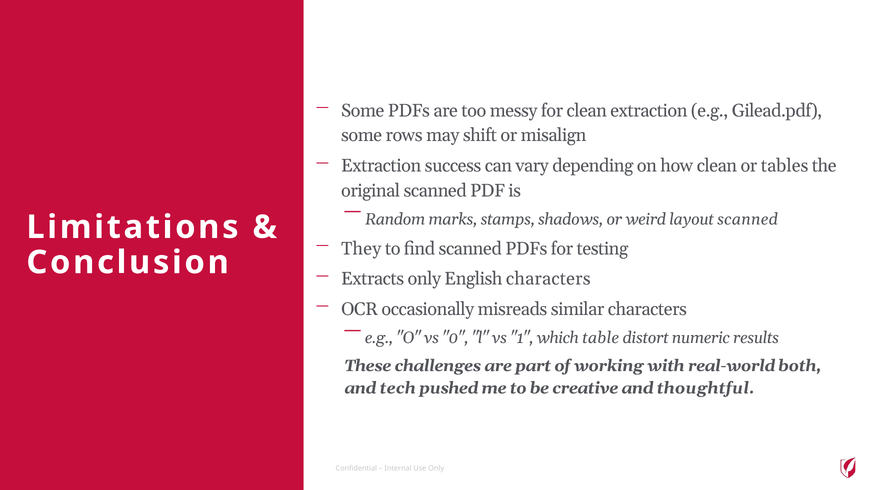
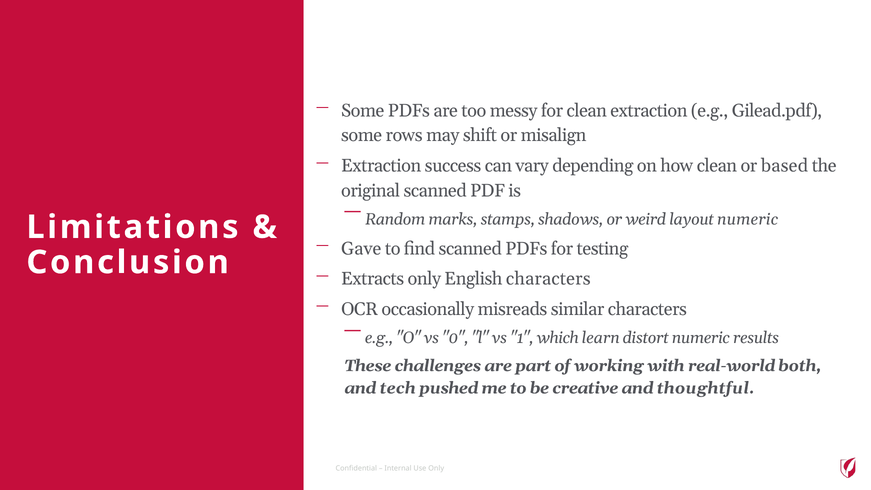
tables: tables -> based (785, 166)
layout scanned: scanned -> numeric (748, 219)
They: They -> Gave (361, 249)
table: table -> learn (601, 338)
